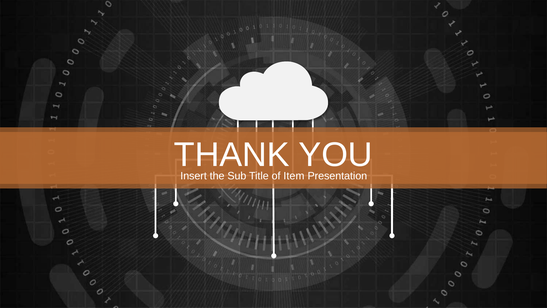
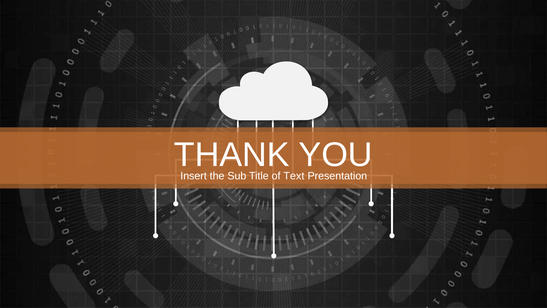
Item: Item -> Text (294, 176)
